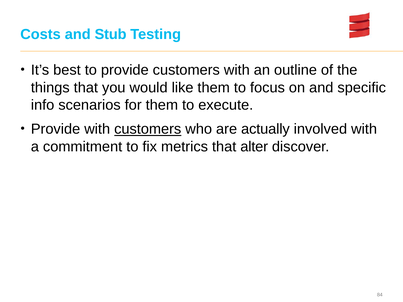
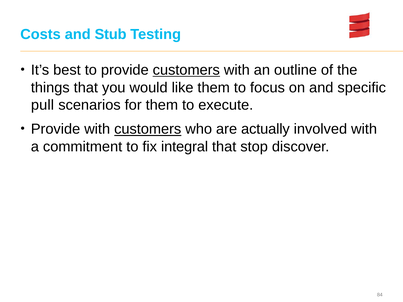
customers underline: none -> present (186, 70)
info: info -> pull (42, 105)
metrics: metrics -> integral (185, 147)
alter: alter -> stop (254, 147)
